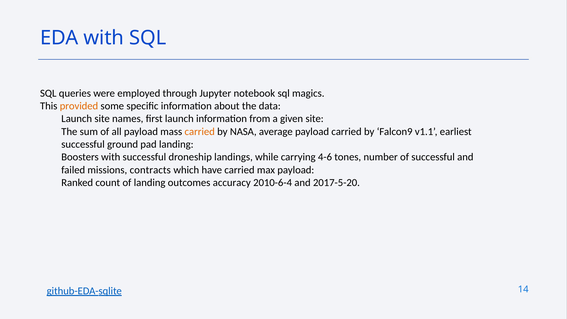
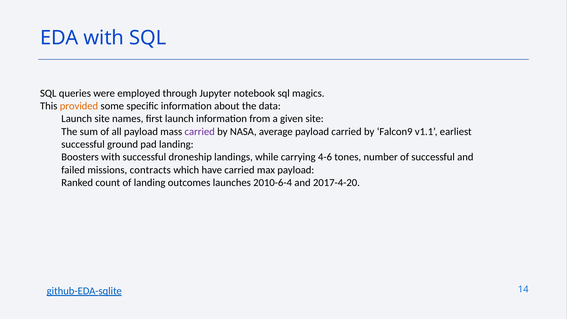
carried colour: orange -> purple (200, 132)
accuracy: accuracy -> launches (232, 183)
2017-5-20: 2017-5-20 -> 2017-4-20 (336, 183)
